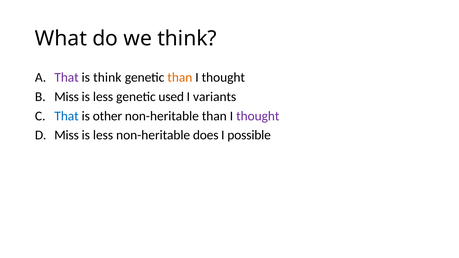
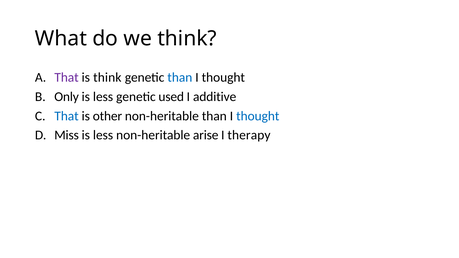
than colour: orange -> blue (180, 78)
Miss: Miss -> Only (67, 97)
variants: variants -> additive (215, 97)
thought colour: purple -> blue (258, 116)
does: does -> arise (206, 135)
possible: possible -> therapy (249, 135)
